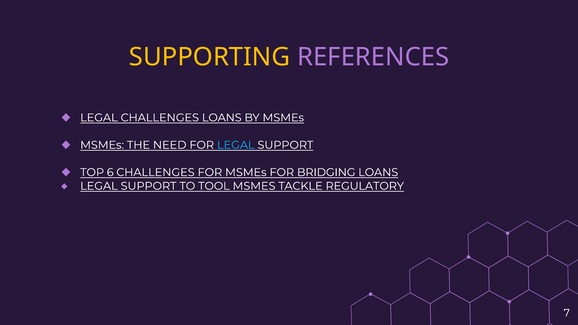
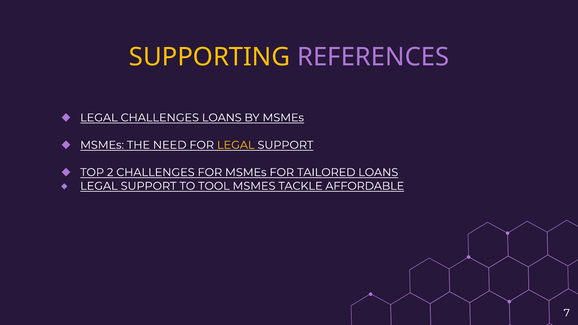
LEGAL colour: light blue -> yellow (236, 145)
6: 6 -> 2 (110, 172)
BRIDGING: BRIDGING -> TAILORED (326, 172)
REGULATORY: REGULATORY -> AFFORDABLE (365, 186)
